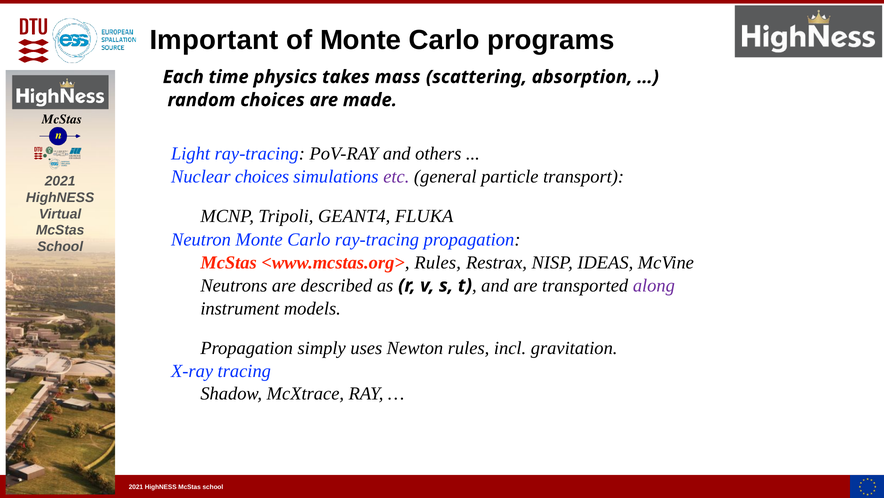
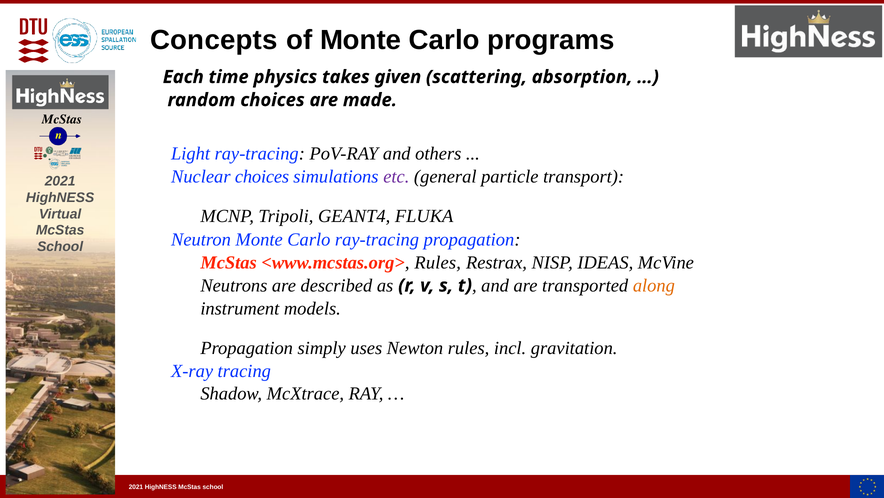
Important: Important -> Concepts (214, 40)
mass: mass -> given (398, 77)
along colour: purple -> orange (654, 285)
